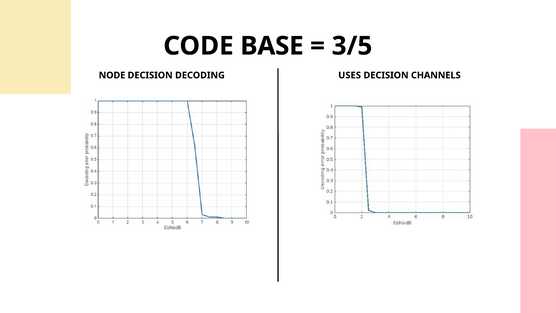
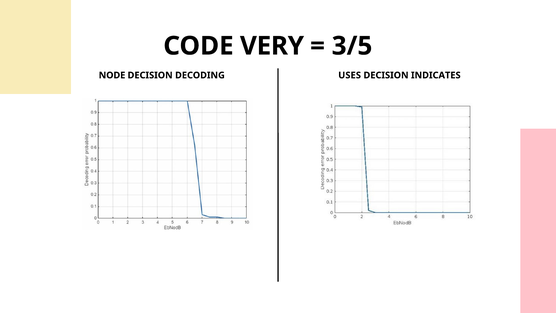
BASE: BASE -> VERY (272, 46)
CHANNELS: CHANNELS -> INDICATES (436, 75)
